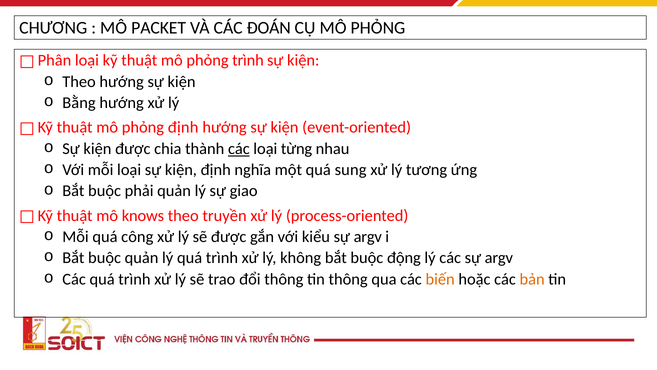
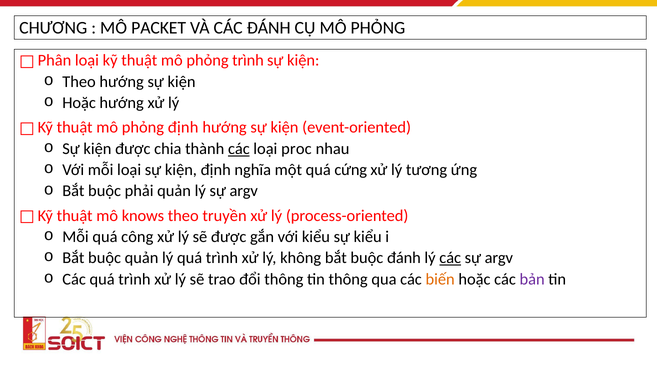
CÁC ĐOÁN: ĐOÁN -> ĐÁNH (269, 28)
Bằng: Bằng -> Hoặc (79, 103)
từng: từng -> proc (296, 149)
sung: sung -> cứng (351, 170)
lý sự giao: giao -> argv (244, 191)
kiểu sự argv: argv -> kiểu (368, 237)
buộc động: động -> đánh (404, 258)
các underline: none -> present (450, 258)
bản colour: orange -> purple (532, 279)
